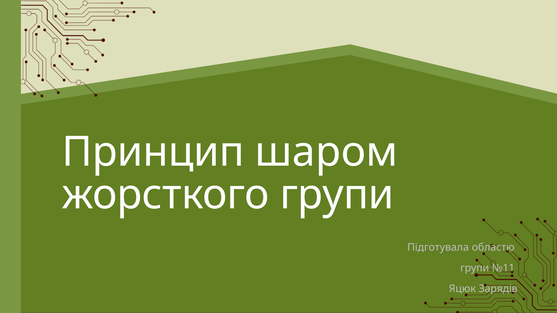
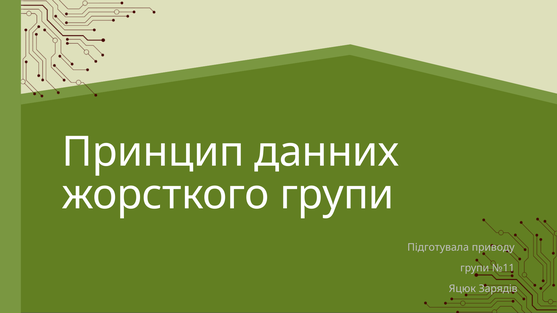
шаром: шаром -> данних (327, 152)
областю: областю -> приводу (493, 248)
